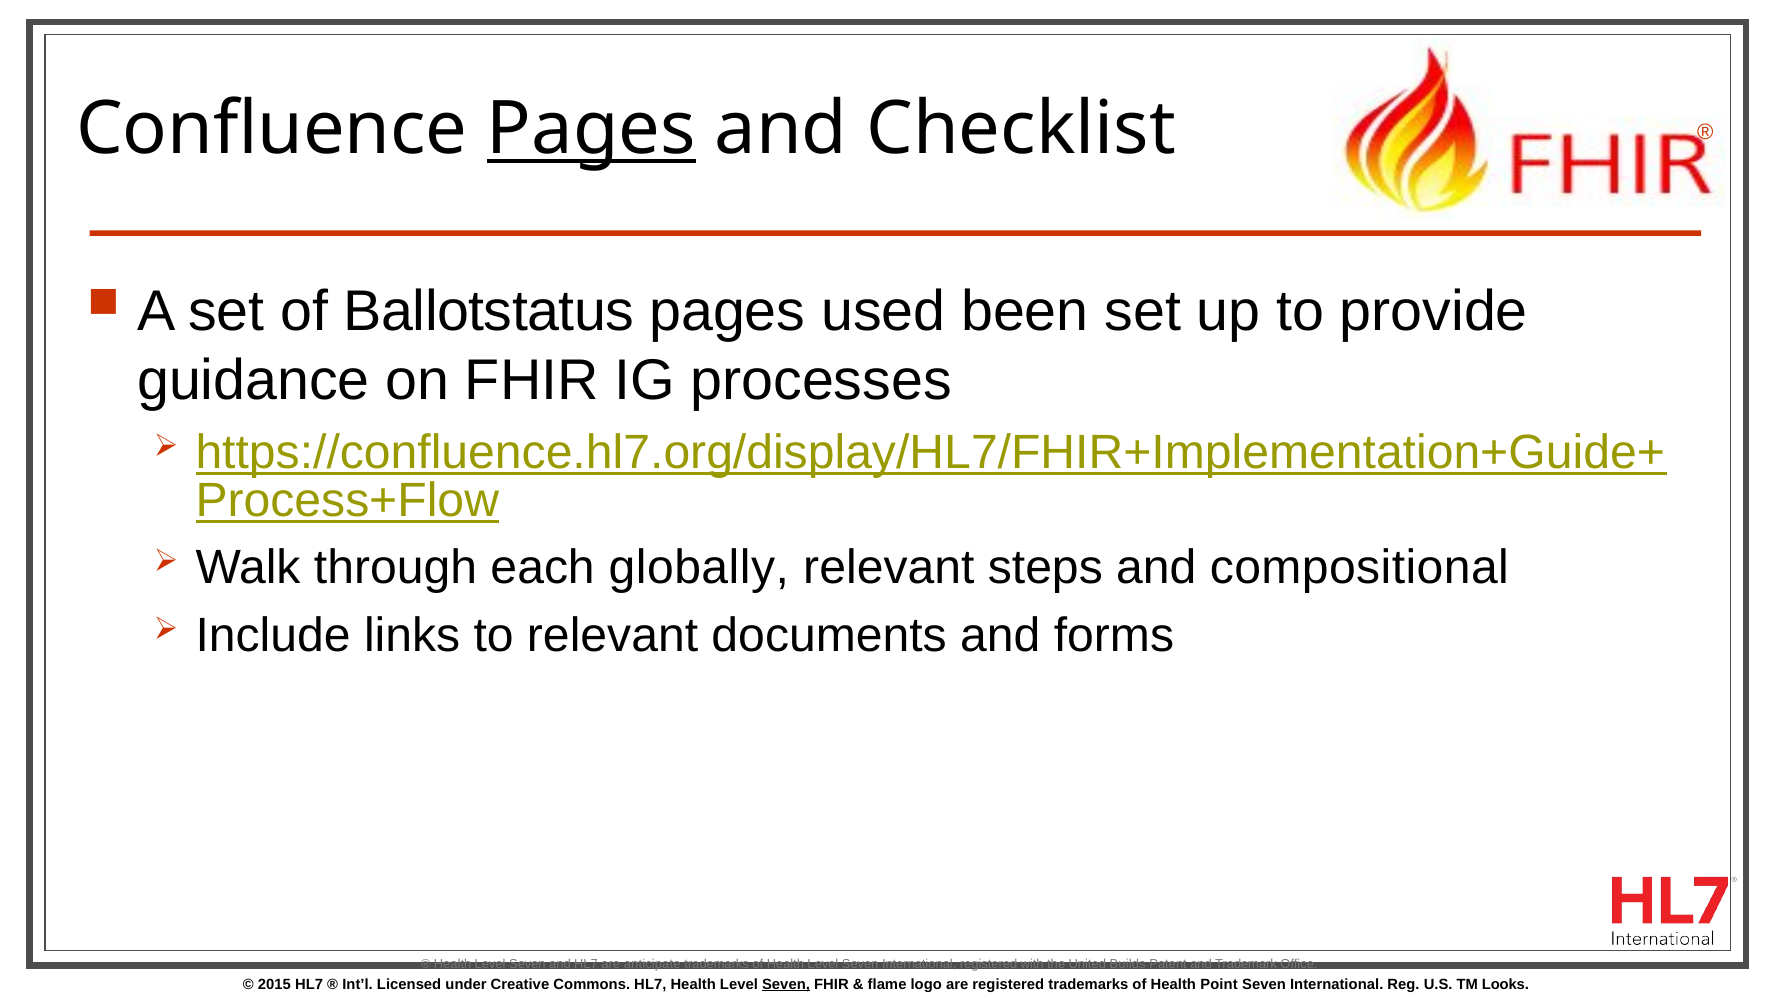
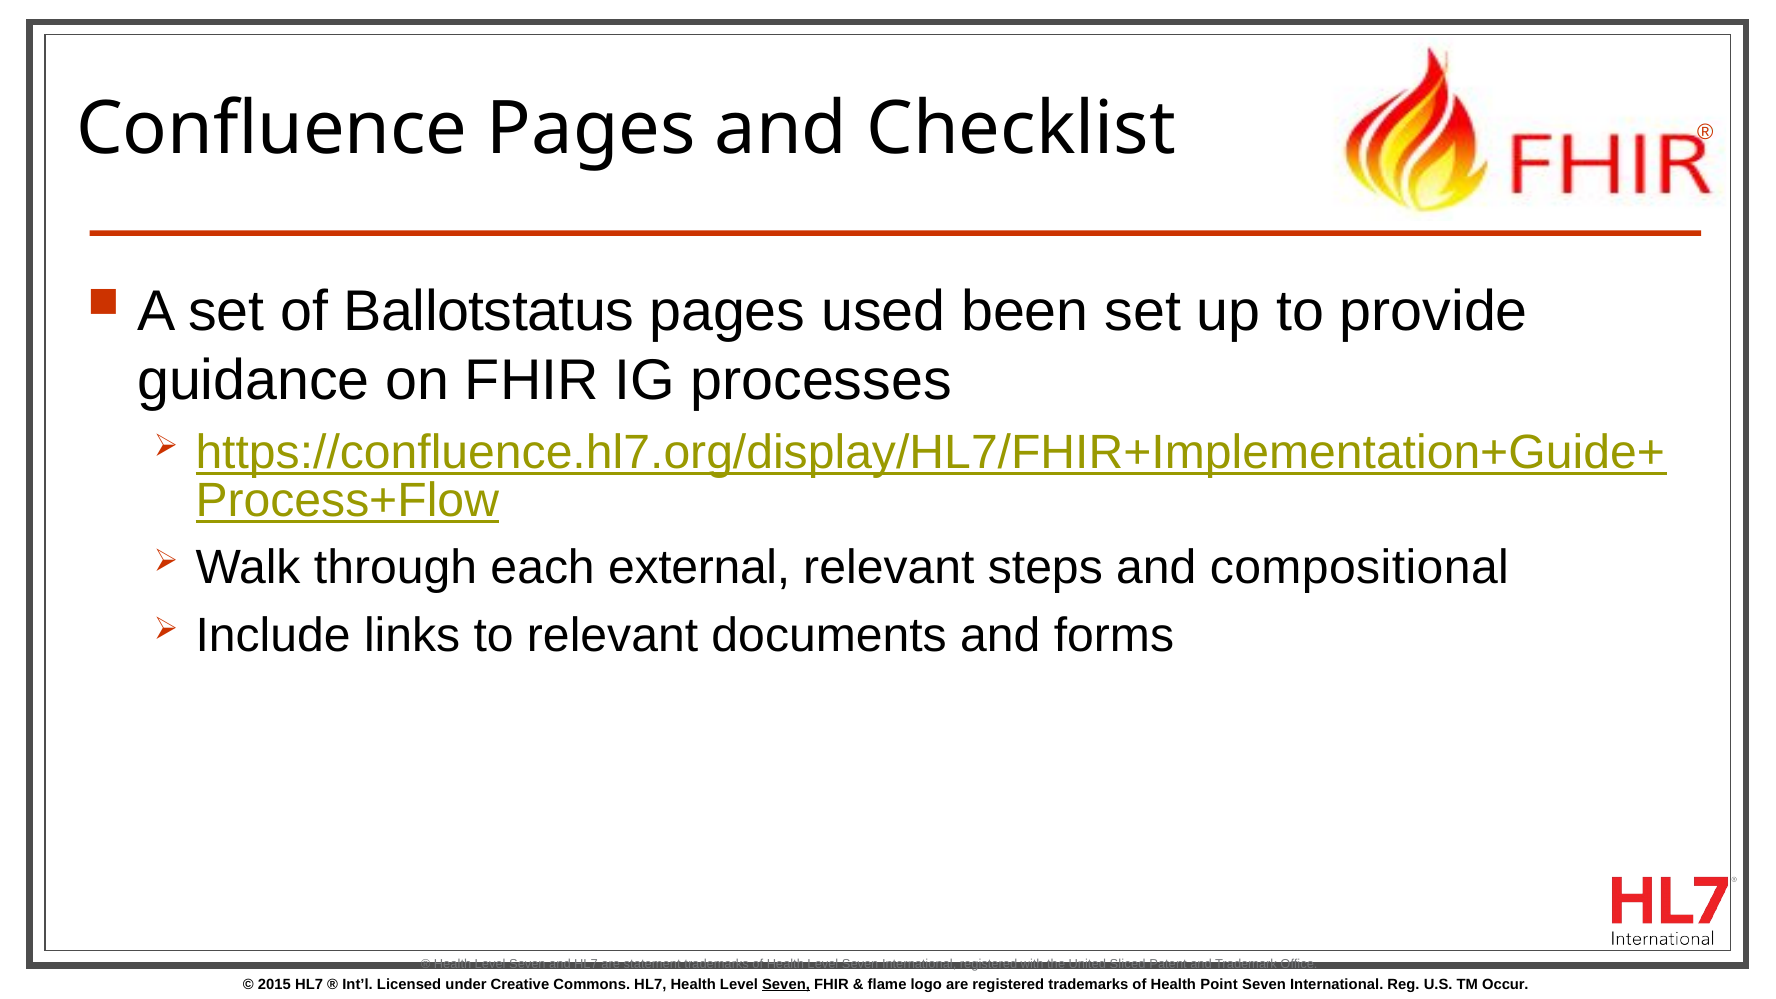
Pages underline: present -> none (591, 129)
globally: globally -> external (699, 568)
anticipate: anticipate -> statement (652, 965)
Builds: Builds -> Sliced (1128, 965)
Looks: Looks -> Occur (1505, 984)
